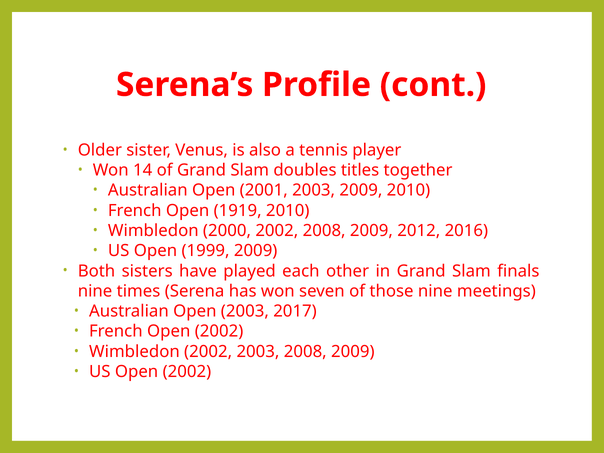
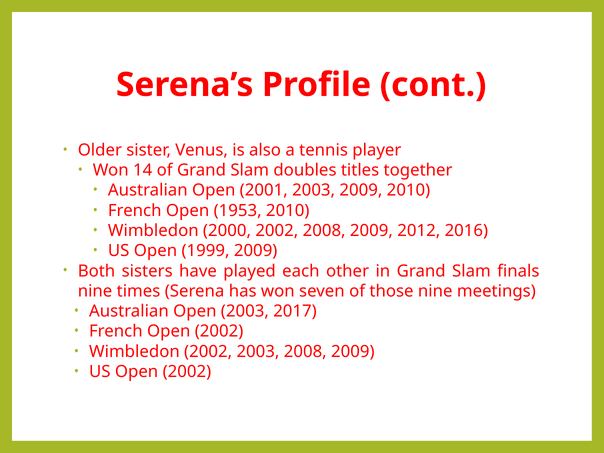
1919: 1919 -> 1953 (238, 211)
